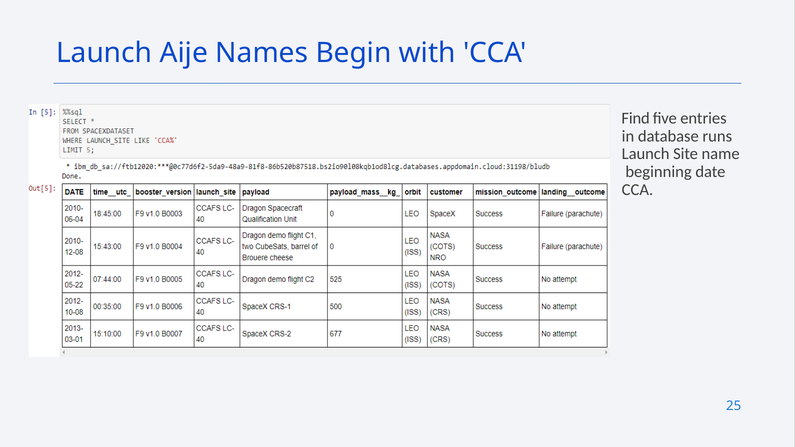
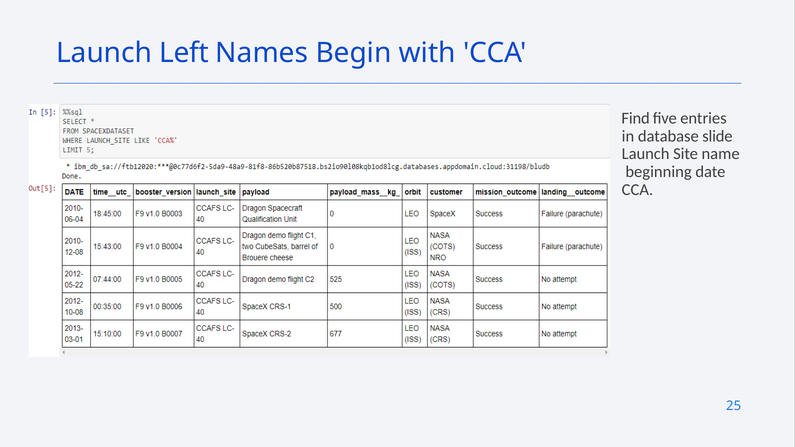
Aije: Aije -> Left (184, 53)
runs: runs -> slide (717, 136)
